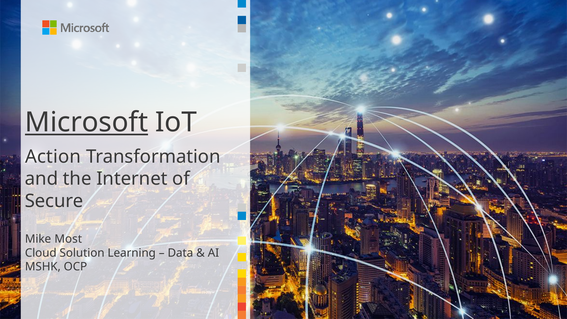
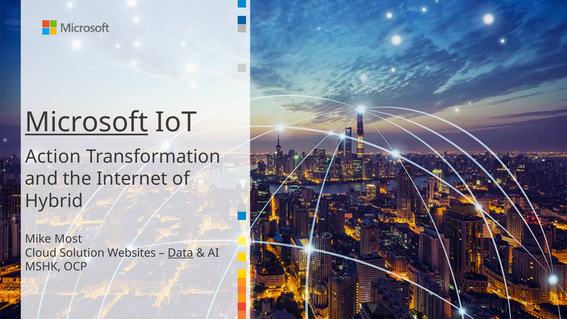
Secure: Secure -> Hybrid (54, 201)
Learning: Learning -> Websites (132, 253)
Data underline: none -> present (180, 253)
